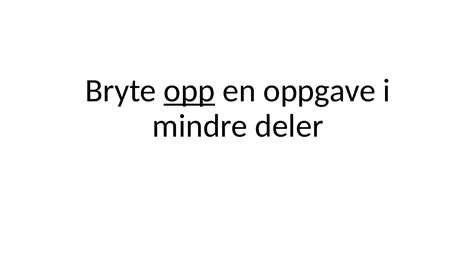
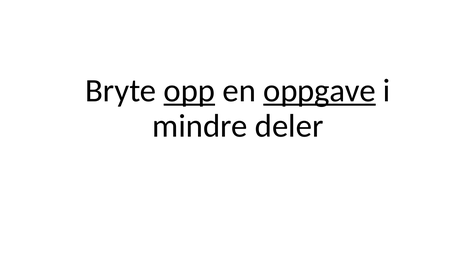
oppgave underline: none -> present (320, 91)
